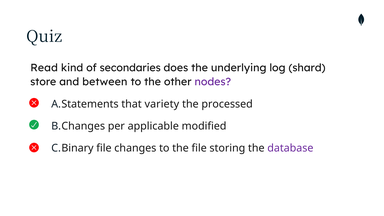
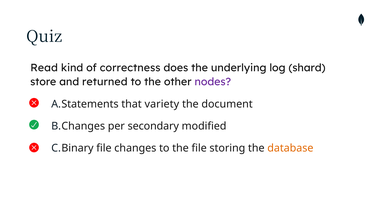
secondaries: secondaries -> correctness (130, 68)
between: between -> returned (105, 82)
processed: processed -> document (227, 104)
applicable: applicable -> secondary (153, 126)
database colour: purple -> orange (290, 148)
